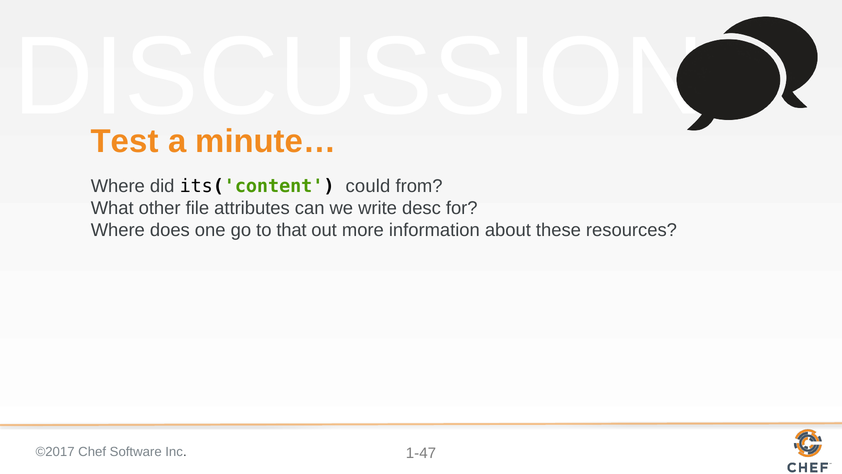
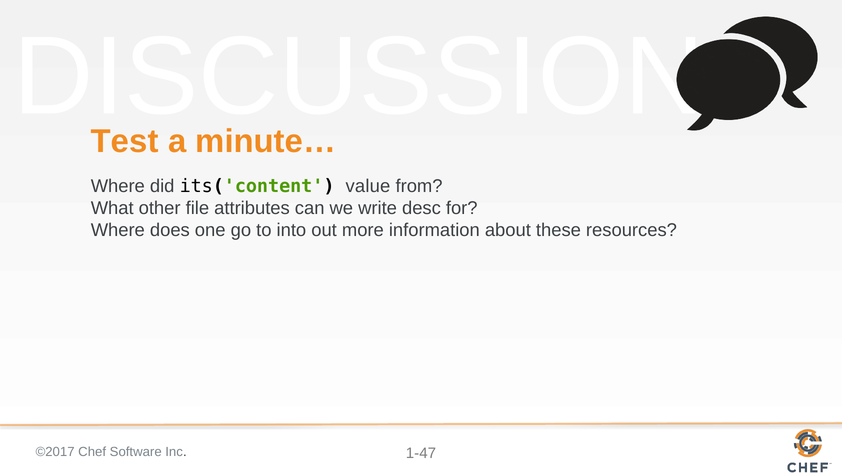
could: could -> value (368, 186)
that: that -> into (291, 230)
